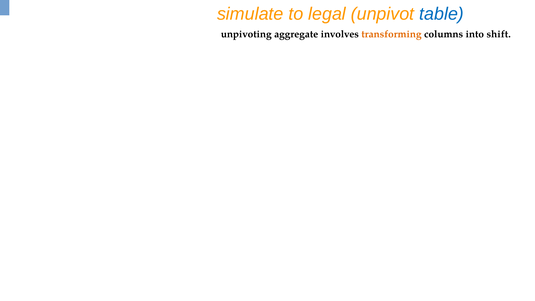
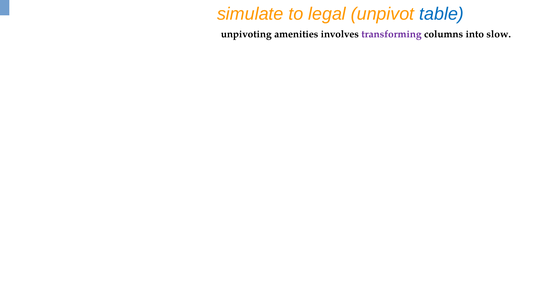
aggregate: aggregate -> amenities (296, 34)
transforming colour: orange -> purple (391, 34)
shift: shift -> slow (499, 34)
